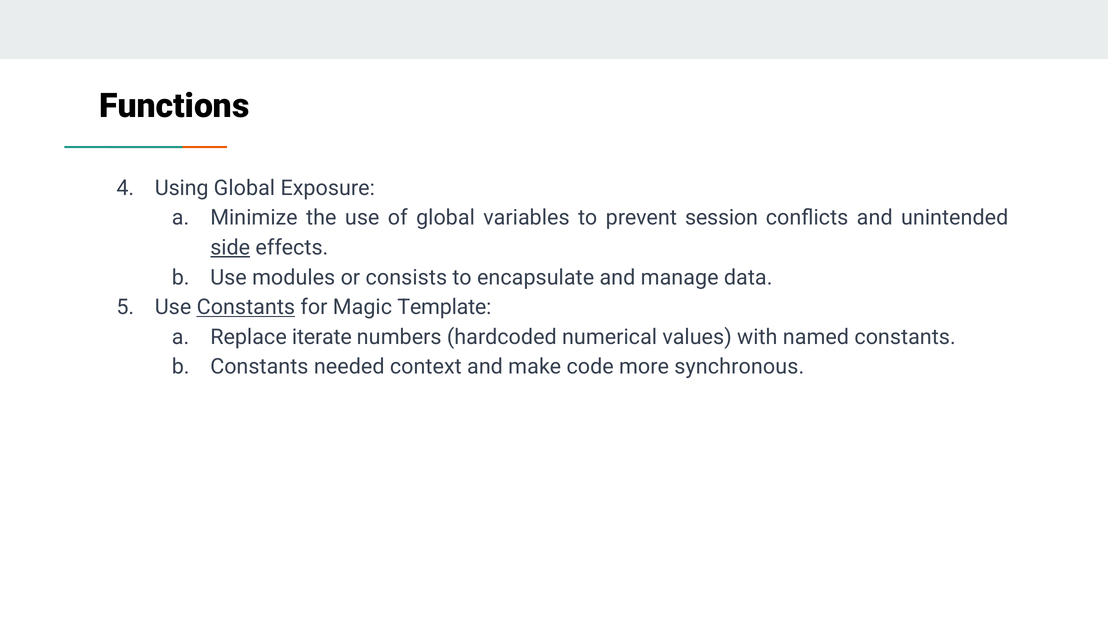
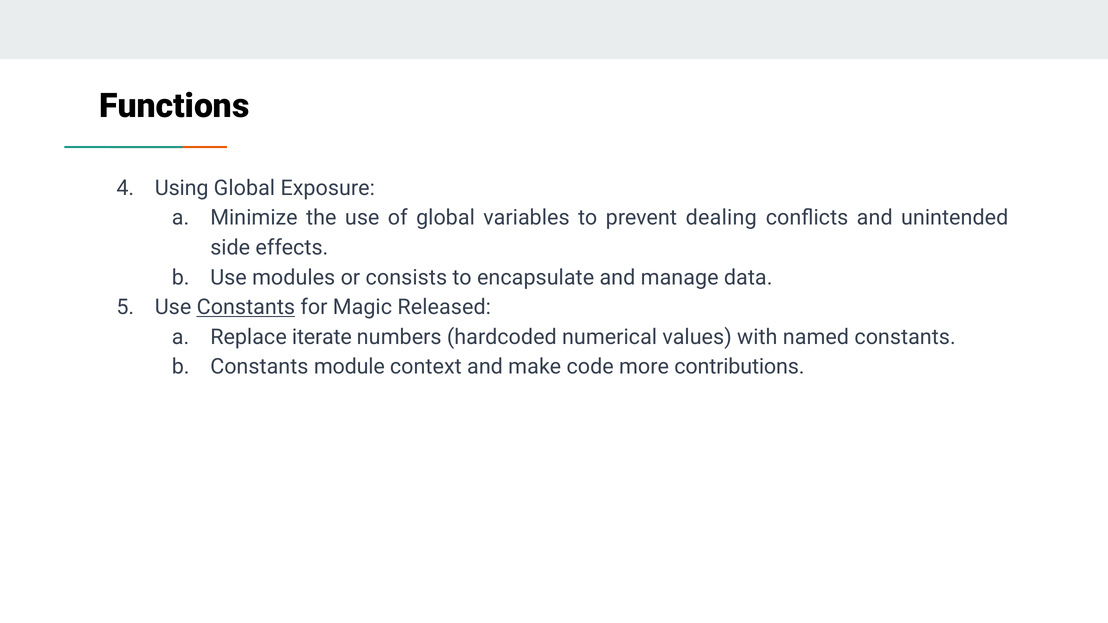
session: session -> dealing (721, 218)
side underline: present -> none (230, 248)
Template: Template -> Released (444, 307)
needed: needed -> module (349, 367)
synchronous: synchronous -> contributions (739, 367)
